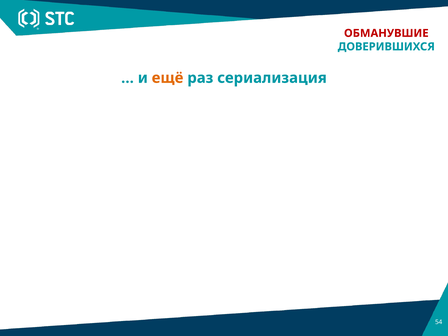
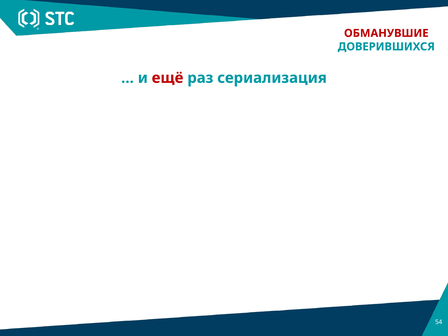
ещё colour: orange -> red (168, 78)
